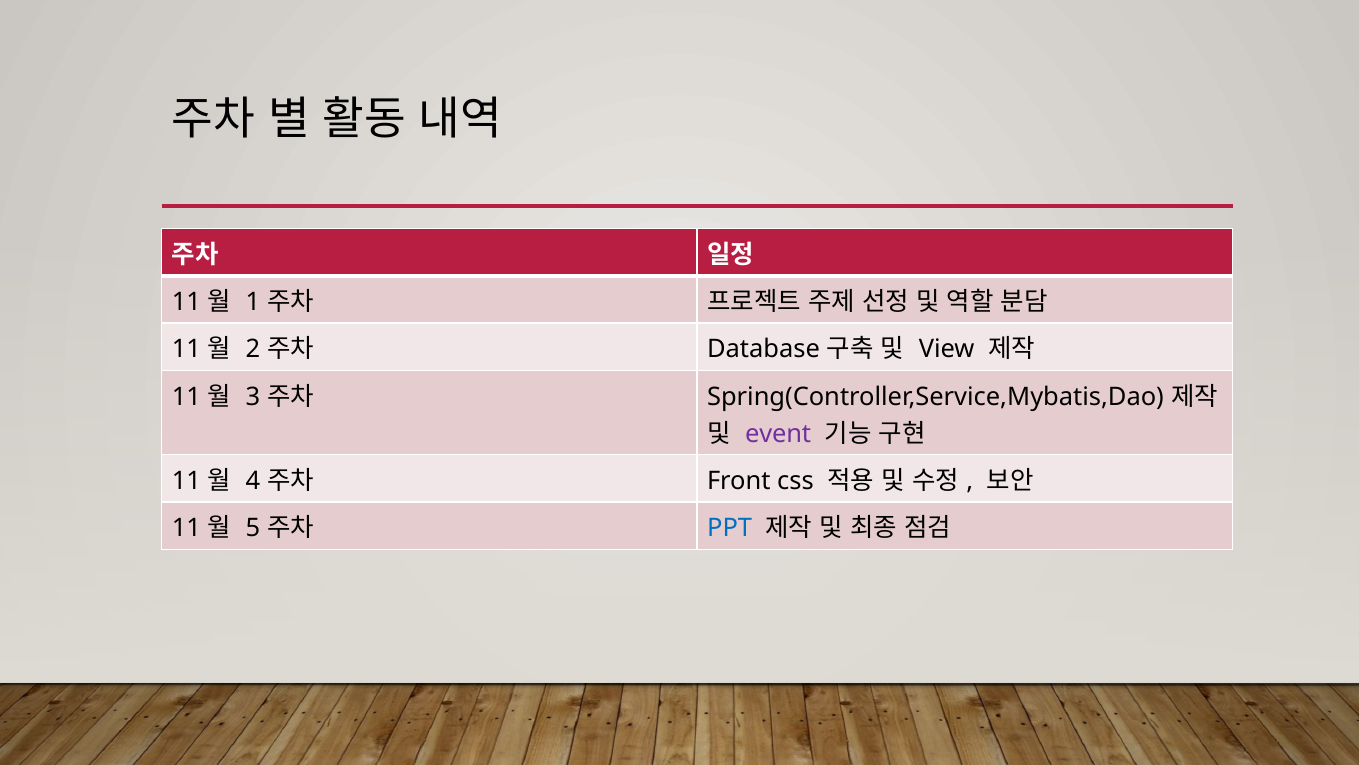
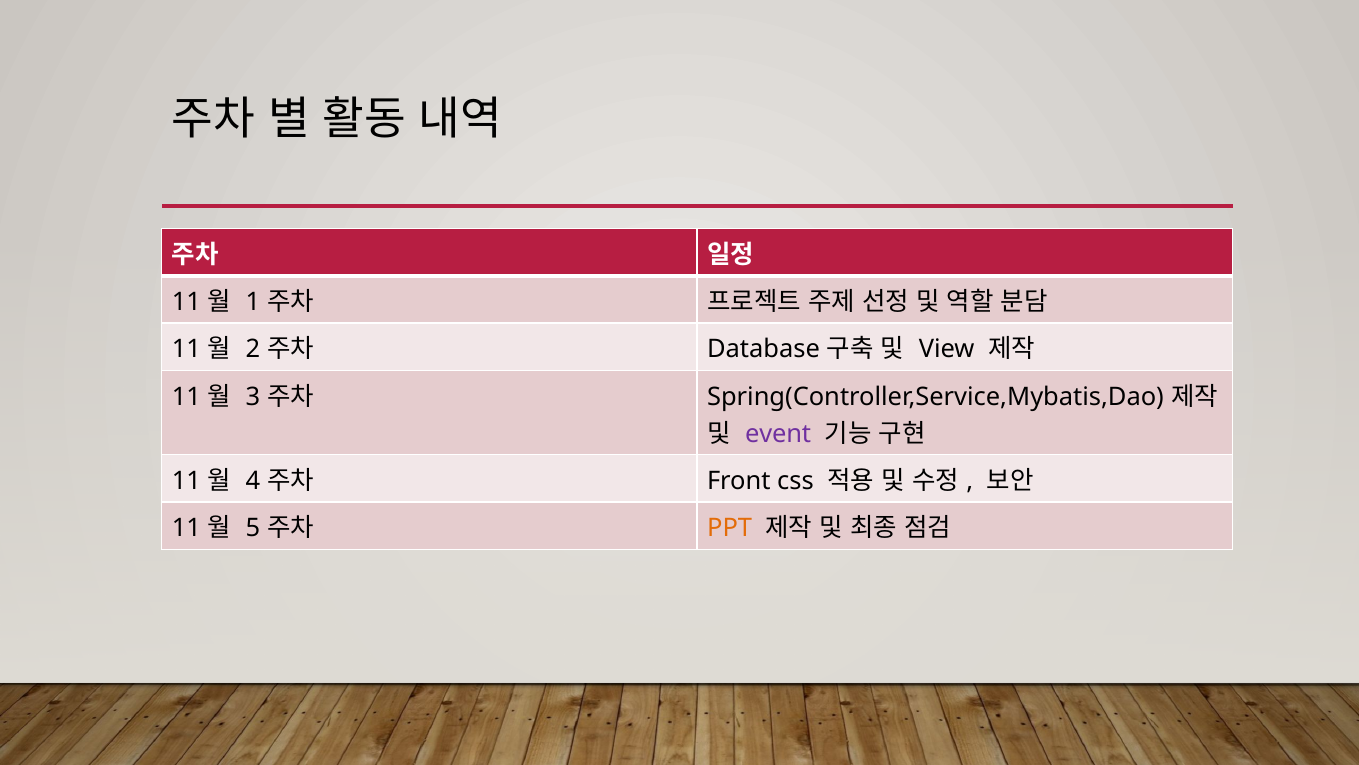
PPT colour: blue -> orange (730, 528)
